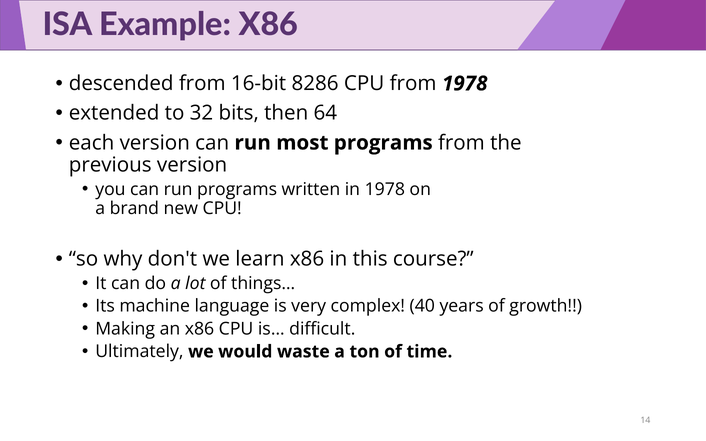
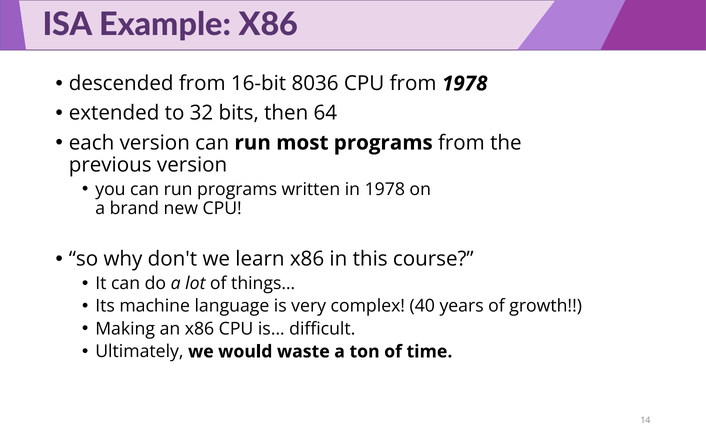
8286: 8286 -> 8036 (315, 84)
